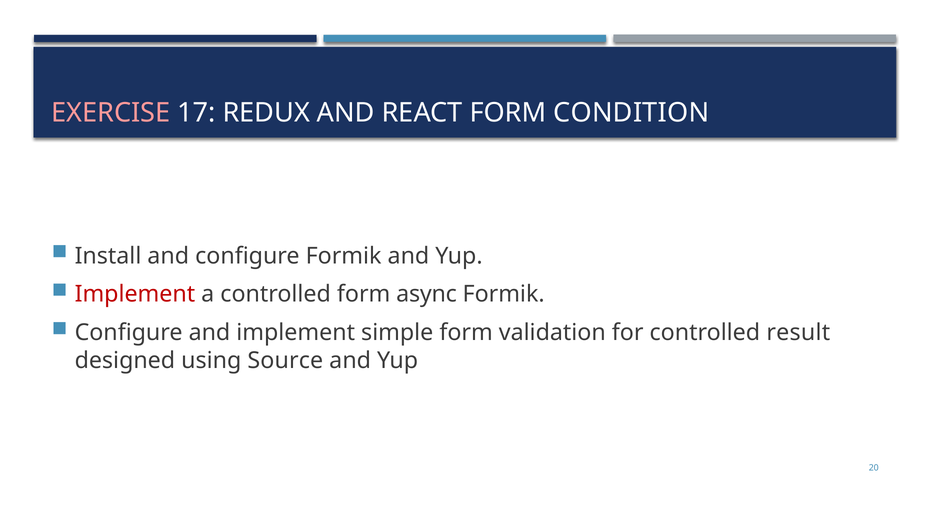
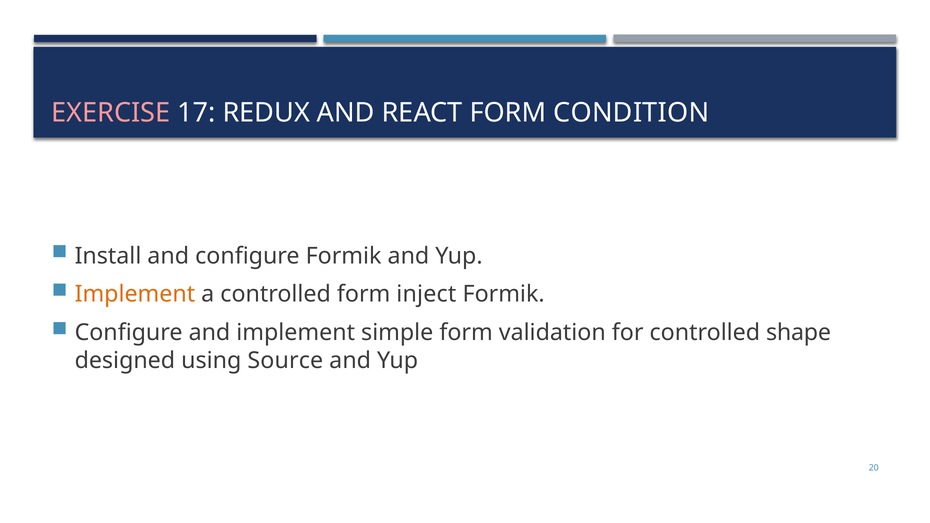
Implement colour: red -> orange (135, 294)
async: async -> inject (426, 294)
result: result -> shape (799, 333)
